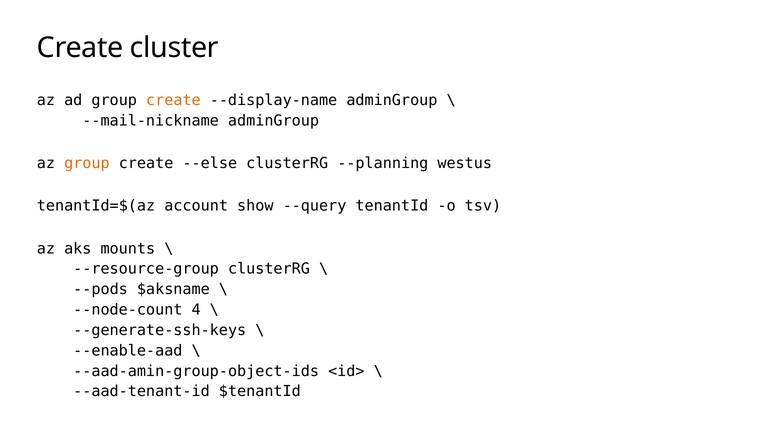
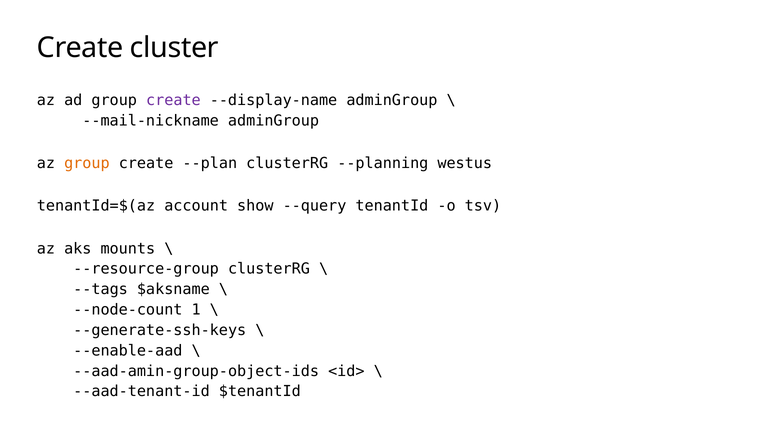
create colour: orange -> purple (173, 100)
--else: --else -> --plan (210, 163)
--pods: --pods -> --tags (101, 289)
4: 4 -> 1 (196, 310)
